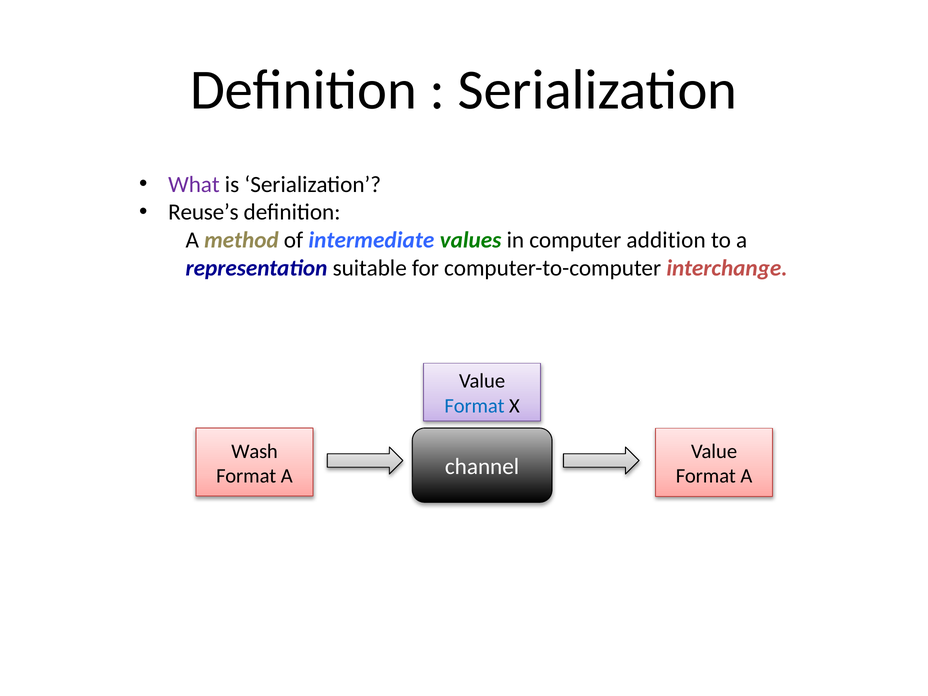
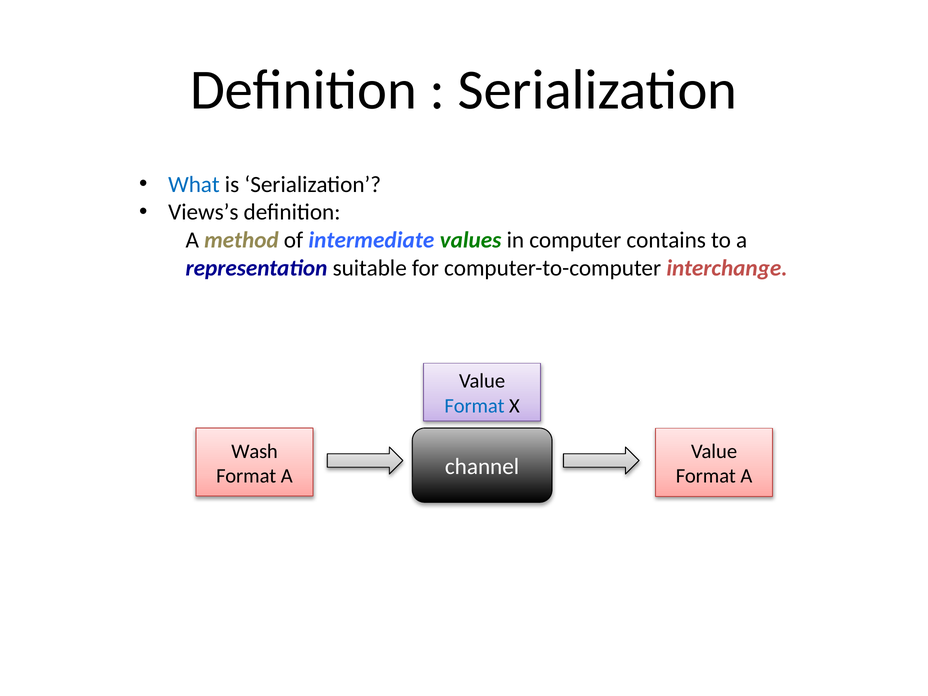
What colour: purple -> blue (194, 184)
Reuse’s: Reuse’s -> Views’s (203, 212)
addition: addition -> contains (666, 240)
